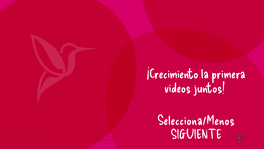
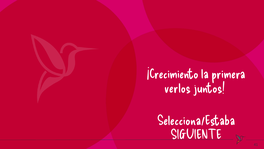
videos: videos -> verlos (178, 88)
Selecciona/Menos: Selecciona/Menos -> Selecciona/Estaba (196, 120)
